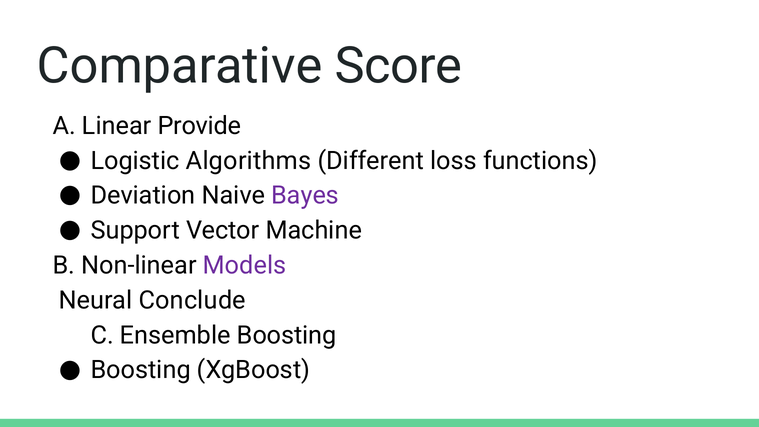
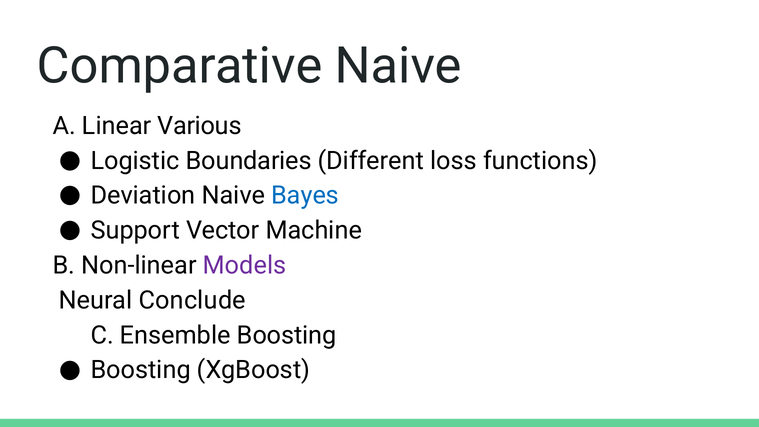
Comparative Score: Score -> Naive (398, 66)
Provide: Provide -> Various (199, 126)
Algorithms: Algorithms -> Boundaries (249, 161)
Bayes colour: purple -> blue (305, 196)
